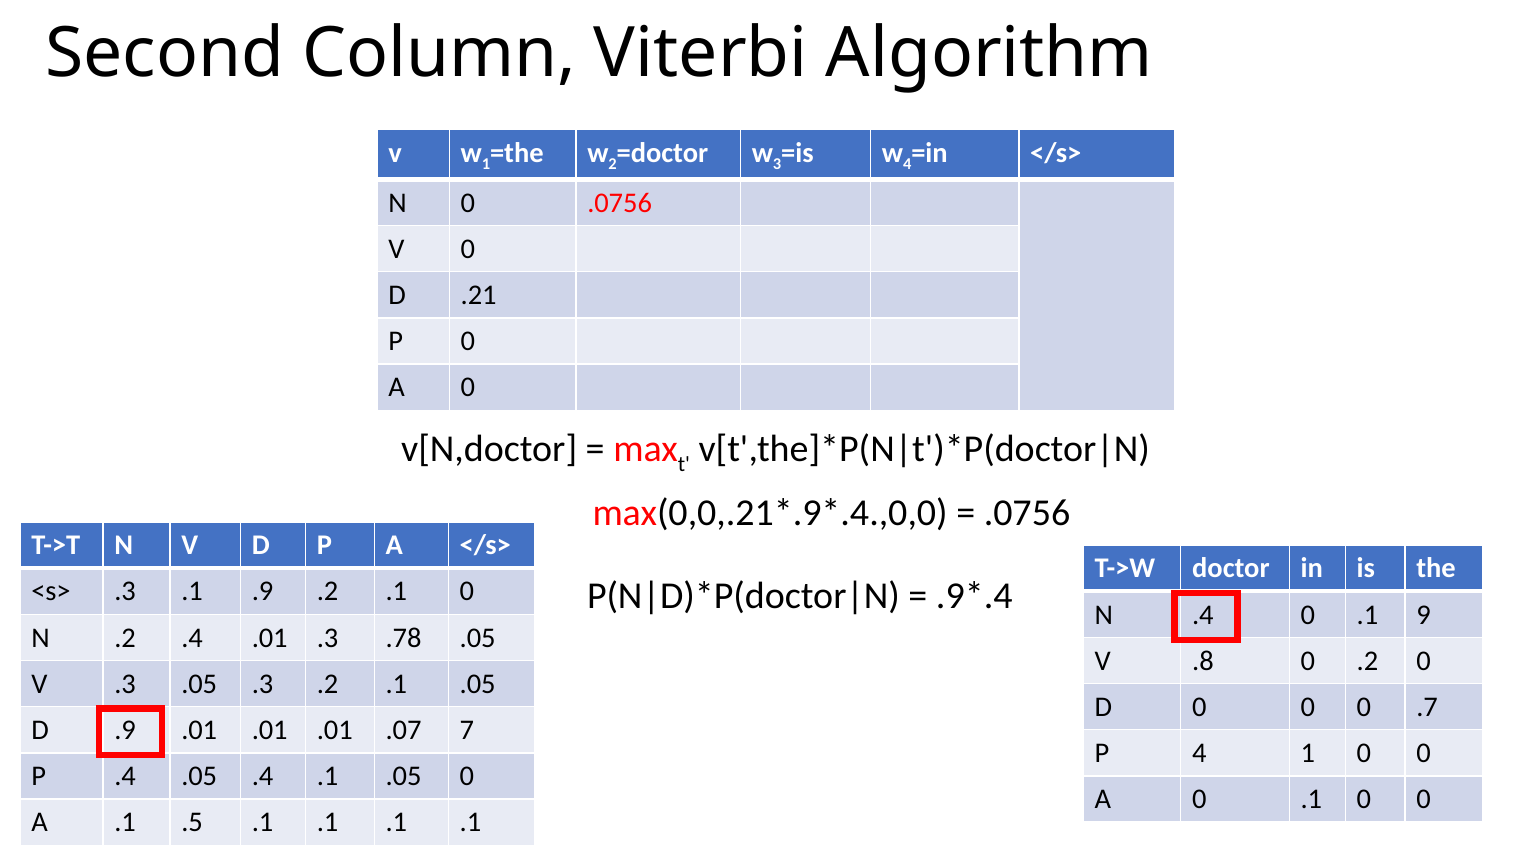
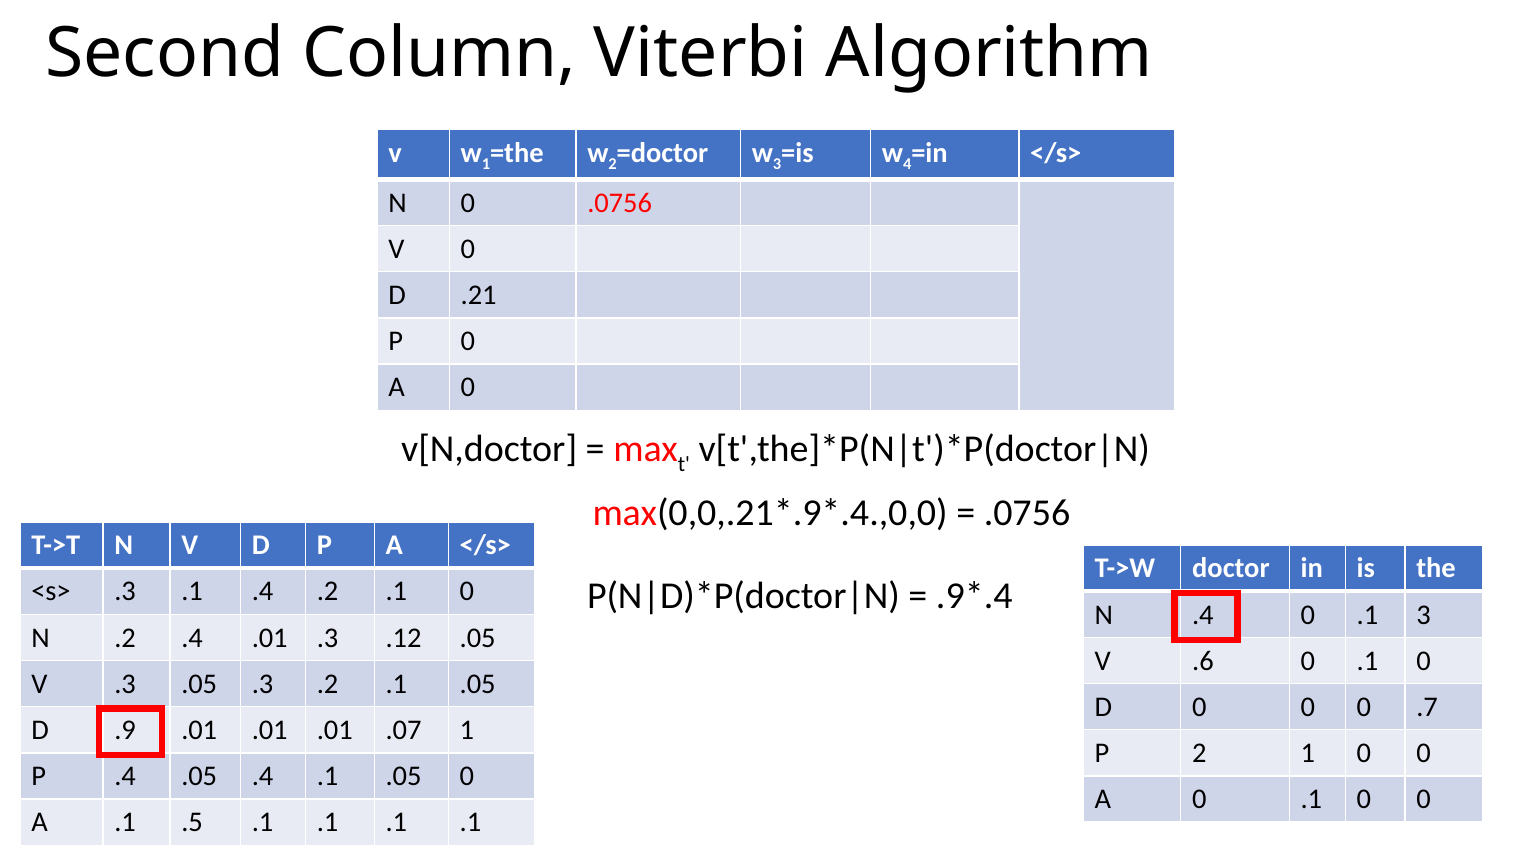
.1 .9: .9 -> .4 (263, 592)
.1 9: 9 -> 3 (1424, 615)
.78: .78 -> .12 (404, 638)
.8: .8 -> .6 (1203, 661)
.2: .2 -> .1 (1367, 661)
.07 7: 7 -> 1 (467, 730)
P 4: 4 -> 2 (1199, 754)
